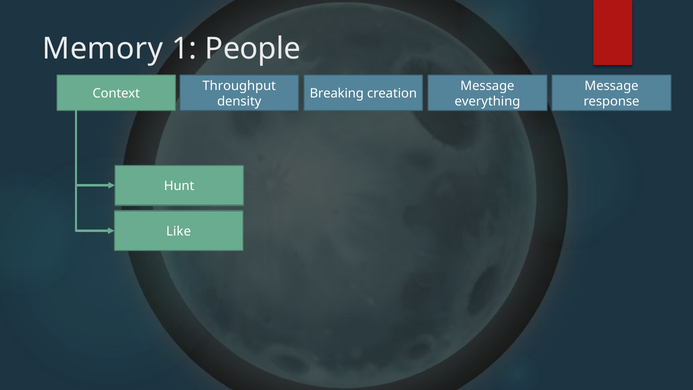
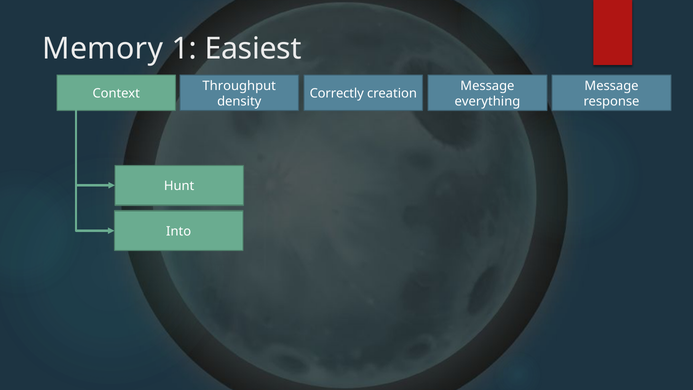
People: People -> Easiest (253, 49)
Breaking: Breaking -> Correctly (337, 94)
Like: Like -> Into (179, 232)
